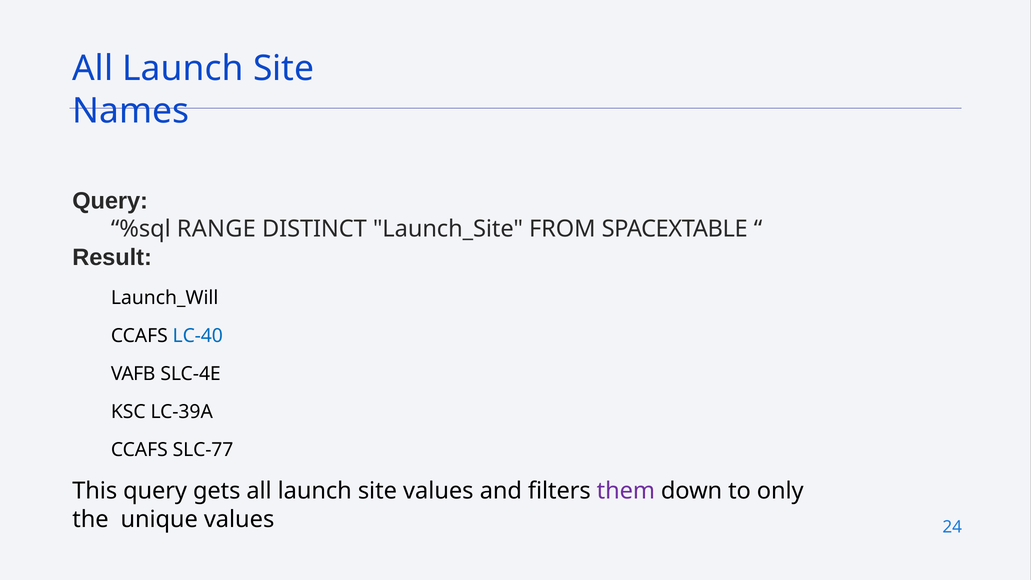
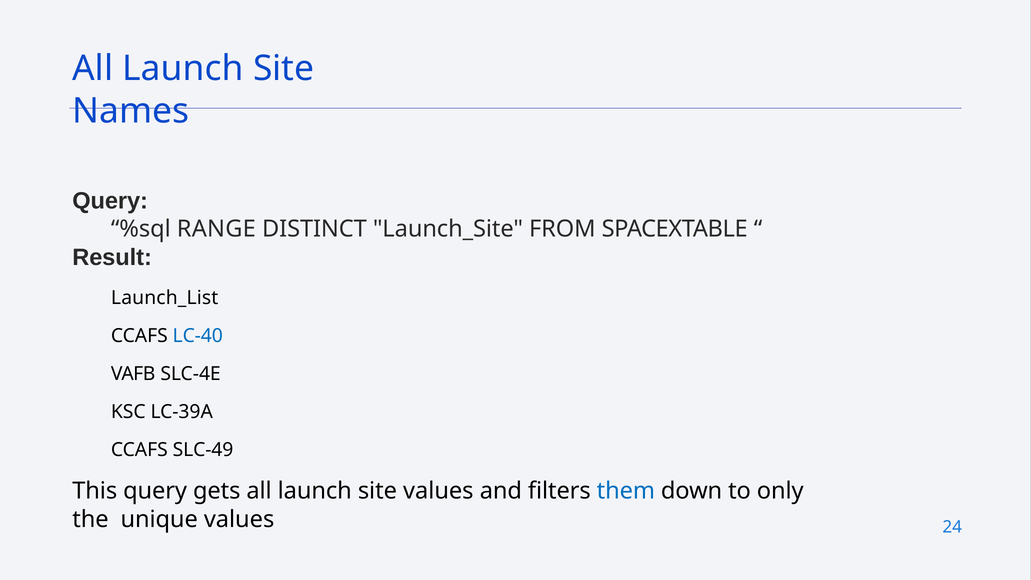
Launch_Will: Launch_Will -> Launch_List (165, 298)
SLC-77: SLC-77 -> SLC-49 (203, 450)
them colour: purple -> blue (626, 491)
